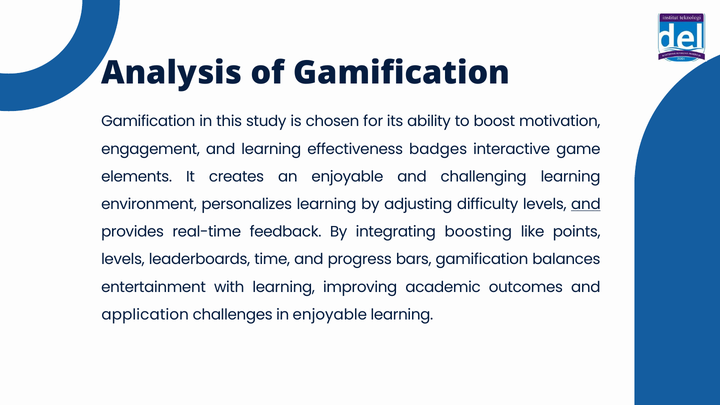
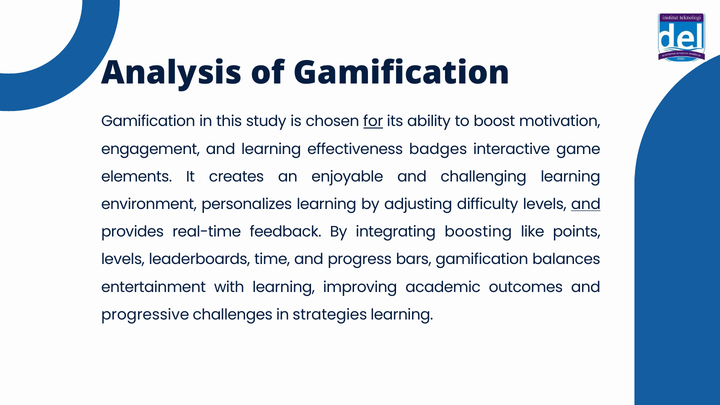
for underline: none -> present (373, 121)
application: application -> progressive (145, 315)
in enjoyable: enjoyable -> strategies (330, 315)
